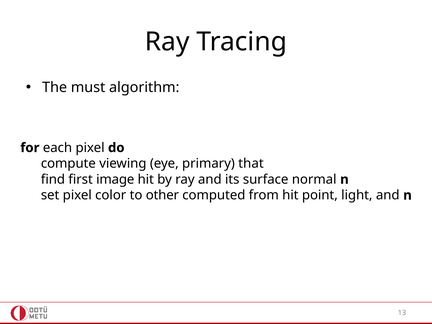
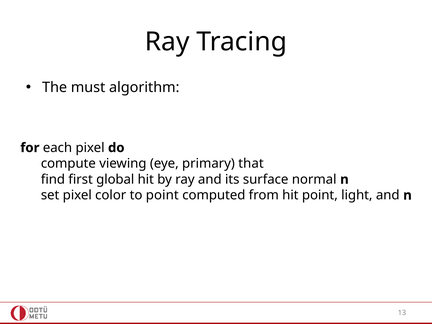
image: image -> global (115, 179)
to other: other -> point (162, 195)
